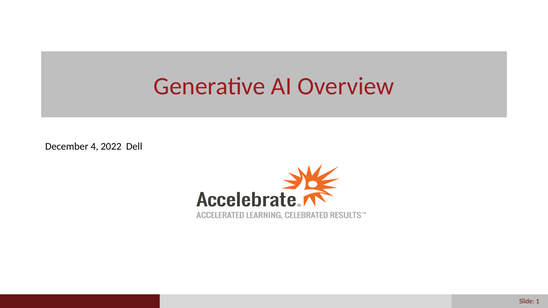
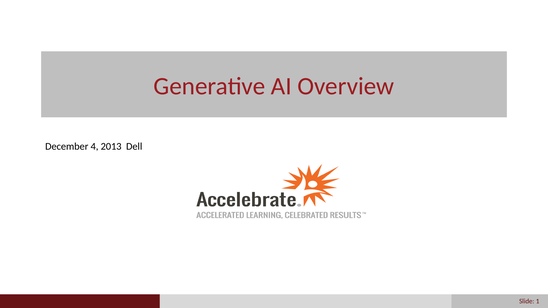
2022: 2022 -> 2013 (111, 146)
